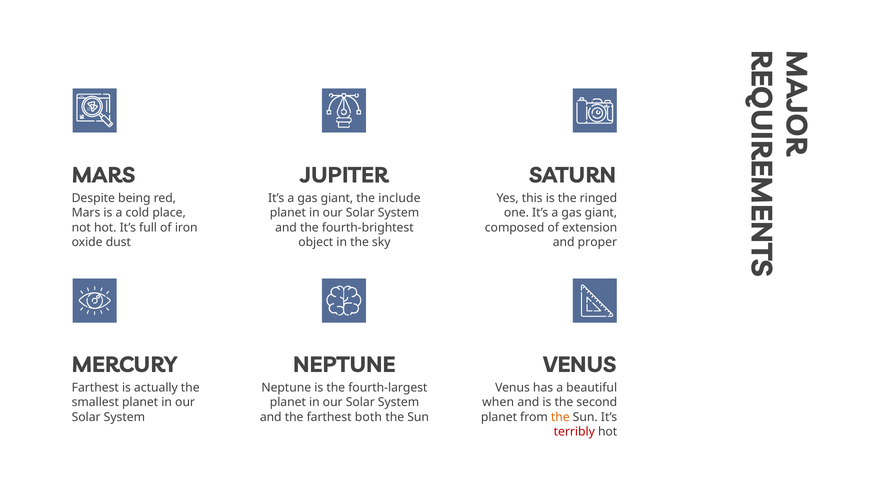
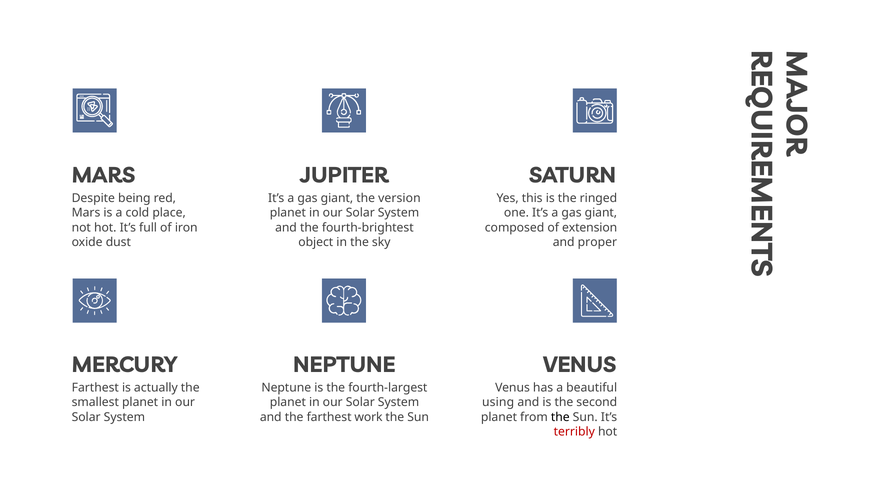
include: include -> version (399, 198)
when: when -> using (498, 402)
both: both -> work (369, 416)
the colour: orange -> black (560, 416)
